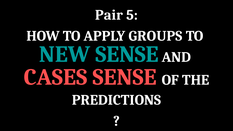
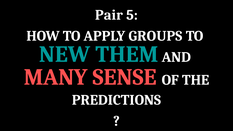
NEW SENSE: SENSE -> THEM (127, 54)
CASES: CASES -> MANY (56, 77)
